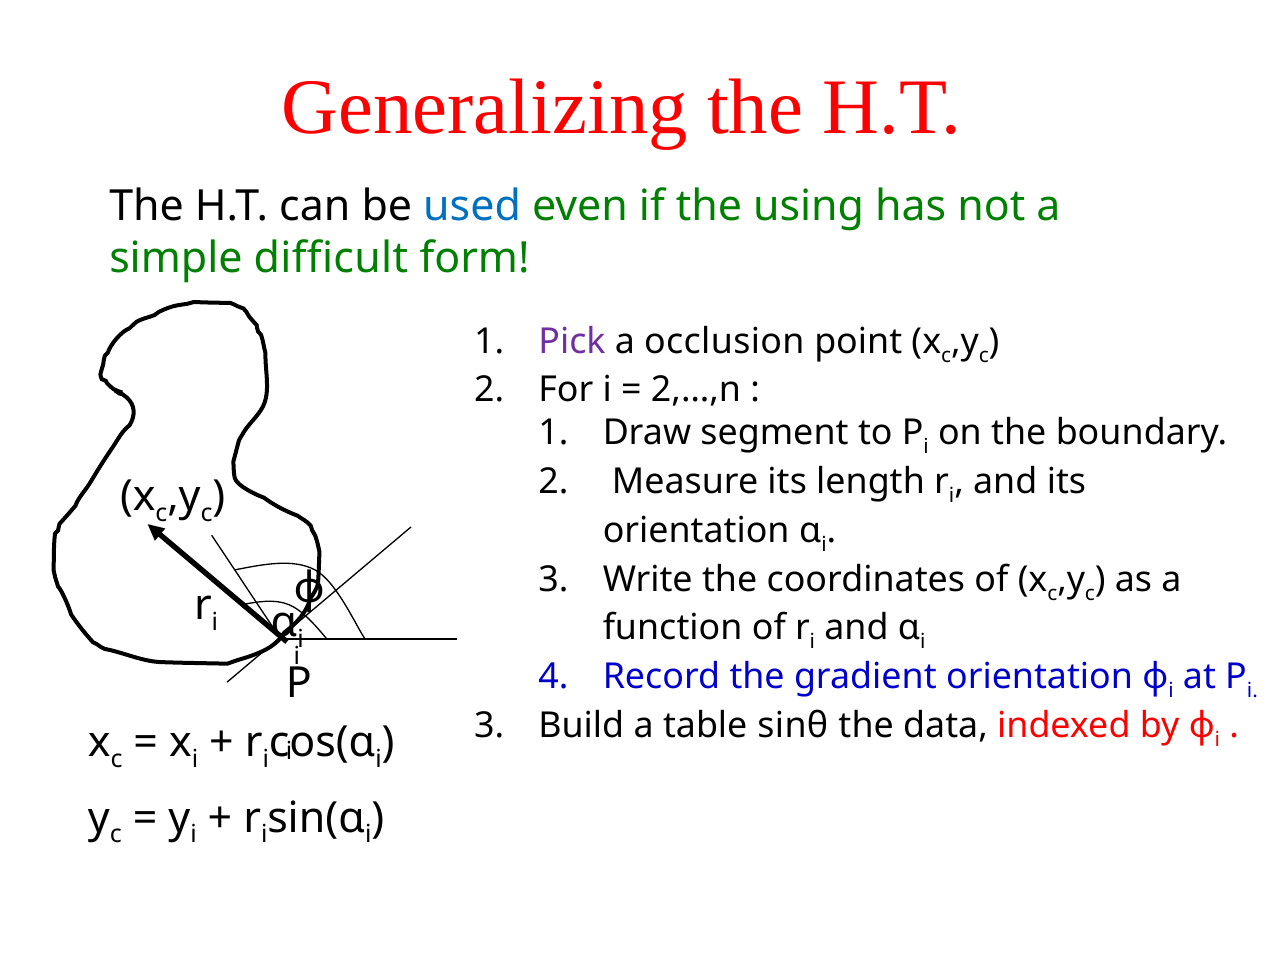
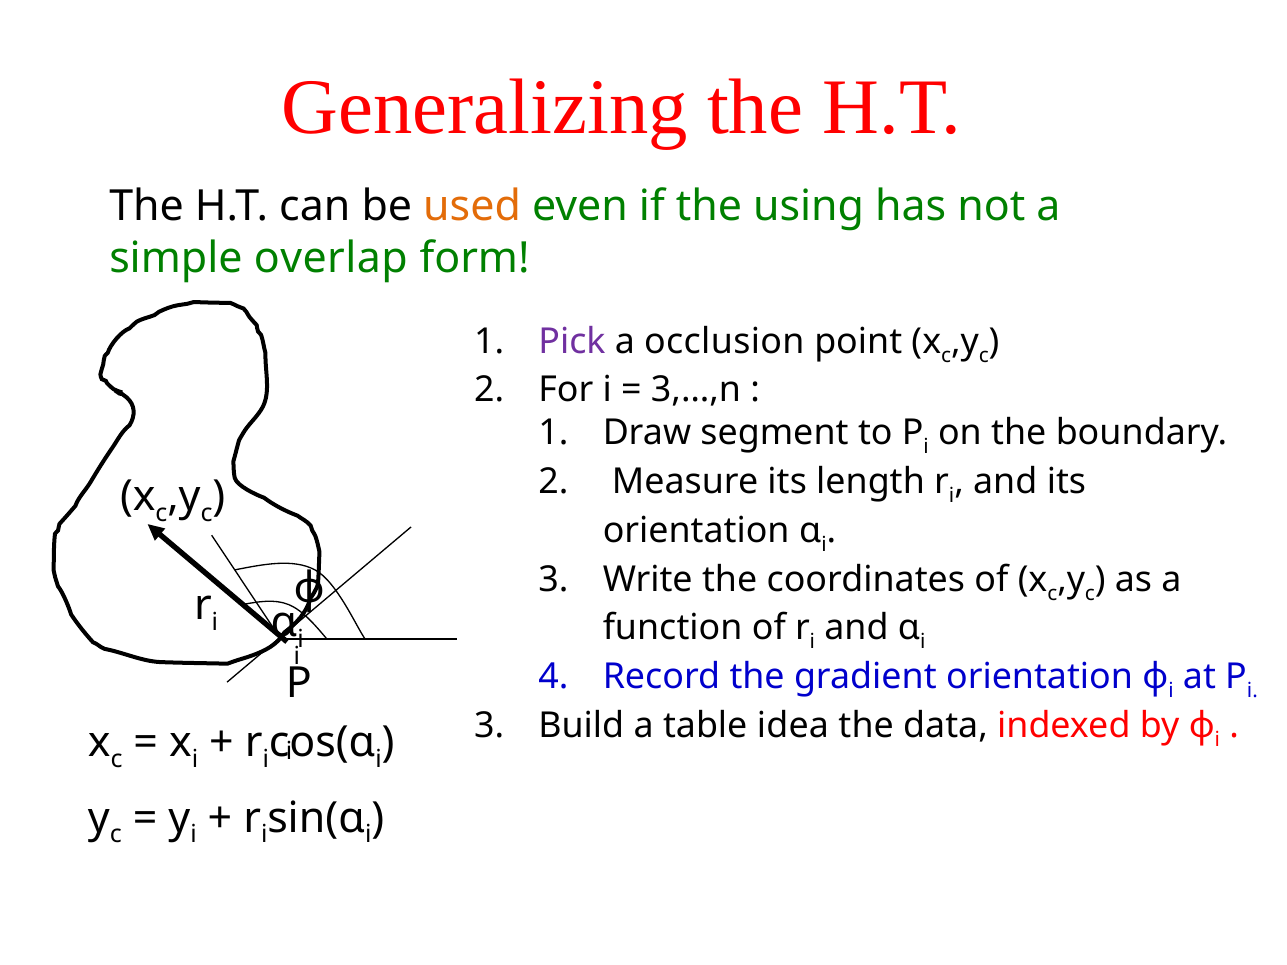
used colour: blue -> orange (472, 207)
difficult: difficult -> overlap (331, 258)
2,…,n: 2,…,n -> 3,…,n (696, 390)
sinθ: sinθ -> idea (793, 726)
